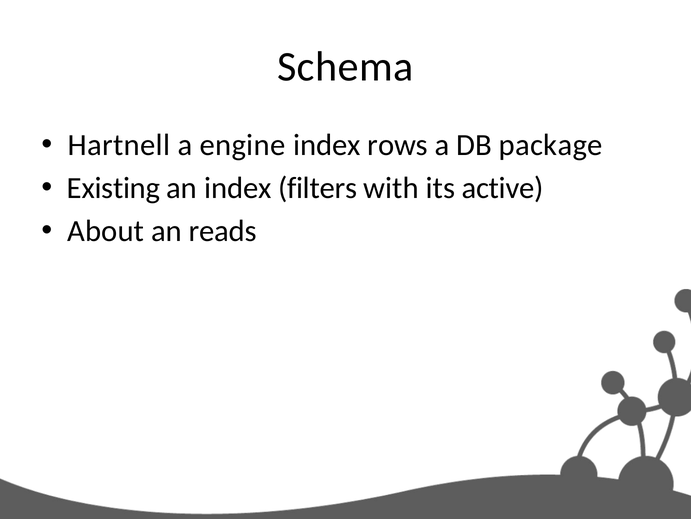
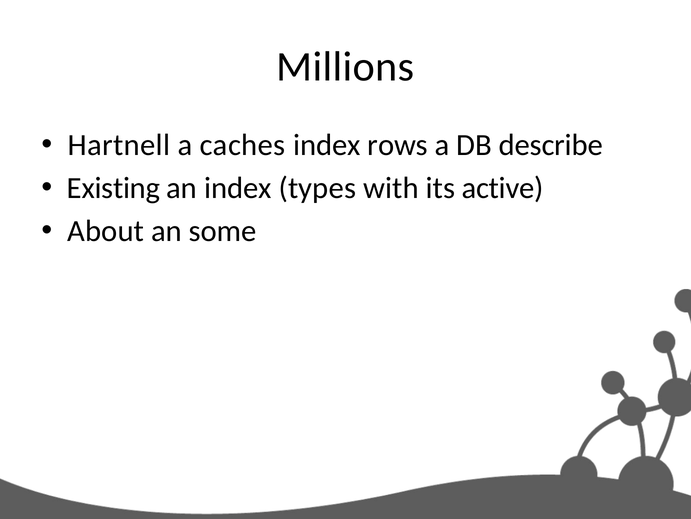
Schema: Schema -> Millions (345, 67)
engine: engine -> caches (243, 145)
package: package -> describe (551, 145)
filters: filters -> types (317, 188)
reads: reads -> some (223, 231)
